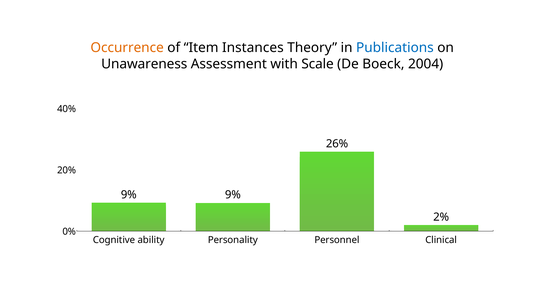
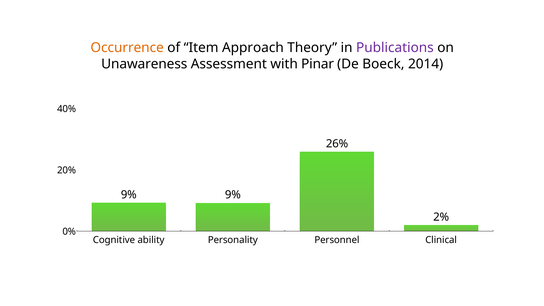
Instances: Instances -> Approach (253, 48)
Publications colour: blue -> purple (395, 48)
Scale: Scale -> Pinar (318, 64)
2004: 2004 -> 2014 (426, 64)
